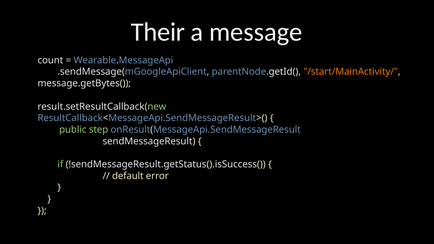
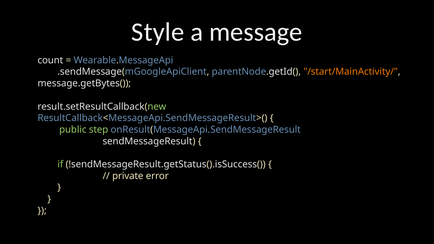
Their: Their -> Style (158, 32)
default: default -> private (128, 176)
